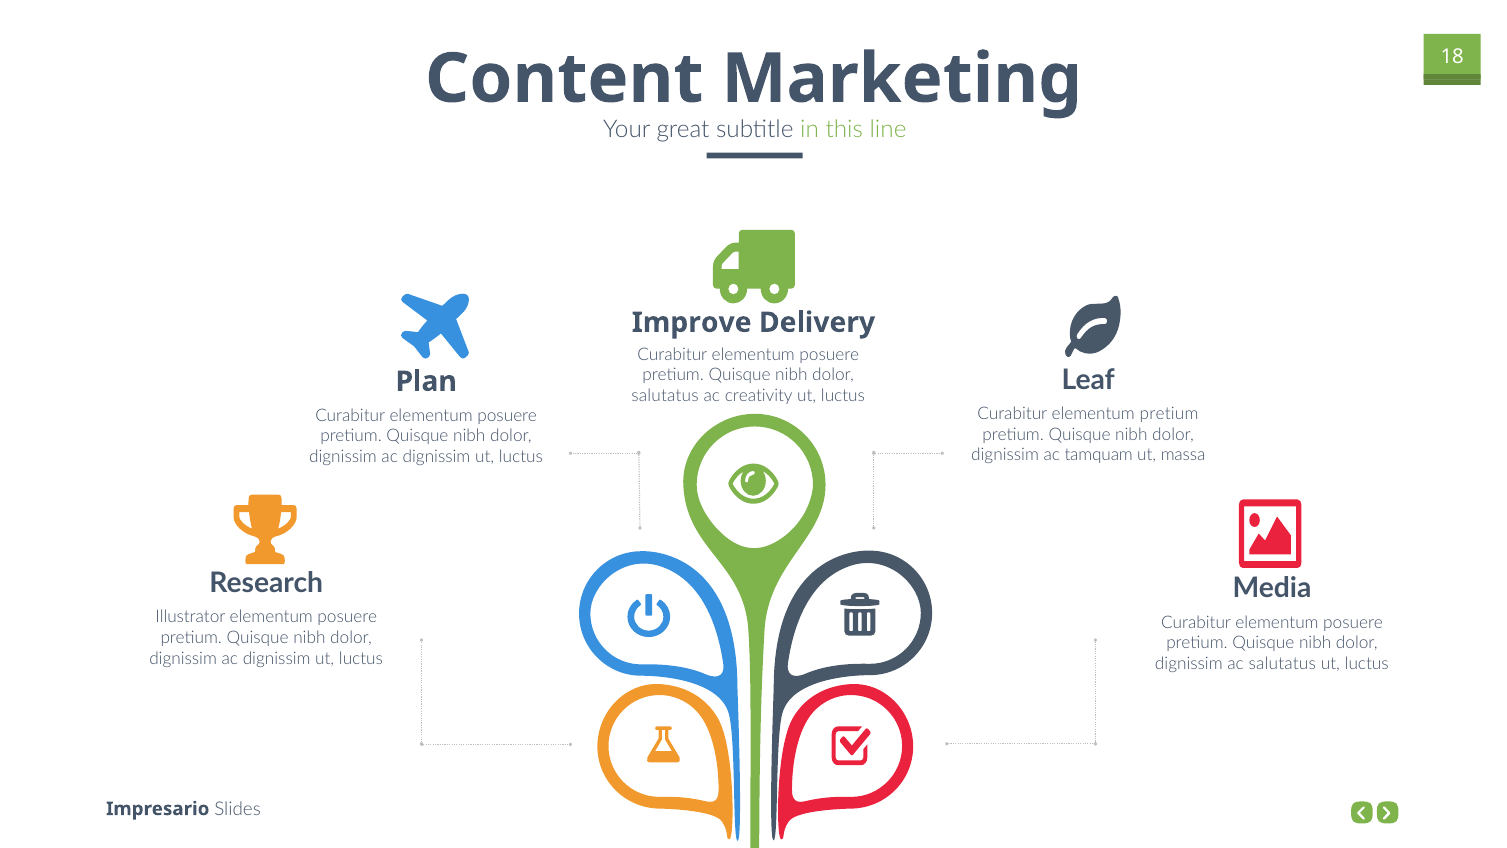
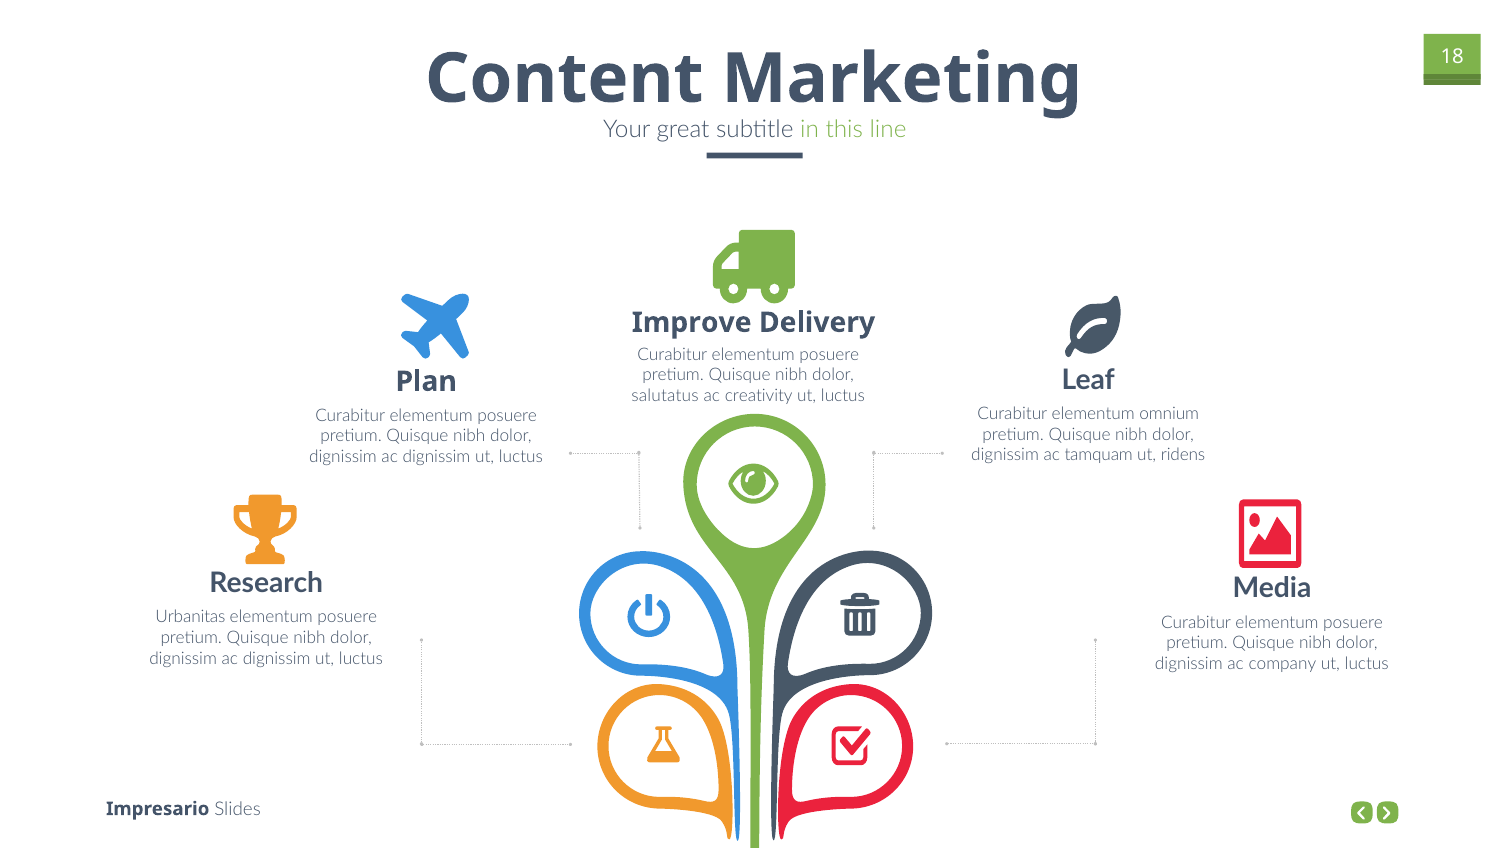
elementum pretium: pretium -> omnium (1169, 414)
massa: massa -> ridens (1183, 455)
Illustrator: Illustrator -> Urbanitas (190, 617)
ac salutatus: salutatus -> company (1282, 664)
